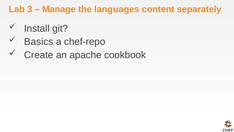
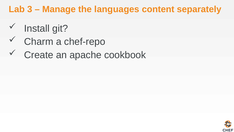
Basics: Basics -> Charm (39, 42)
